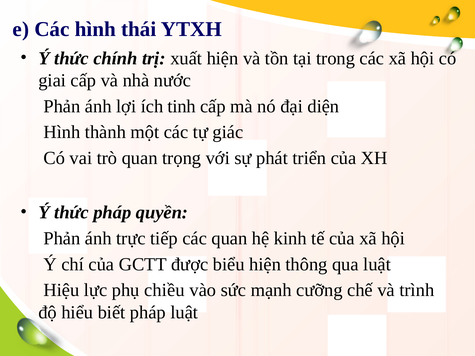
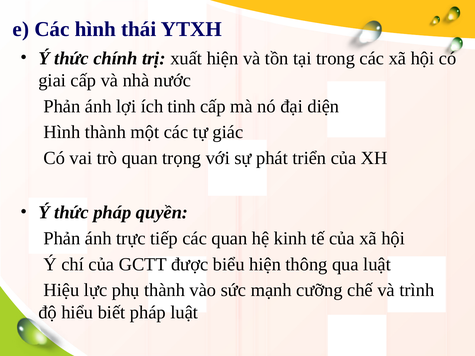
phụ chiều: chiều -> thành (165, 290)
